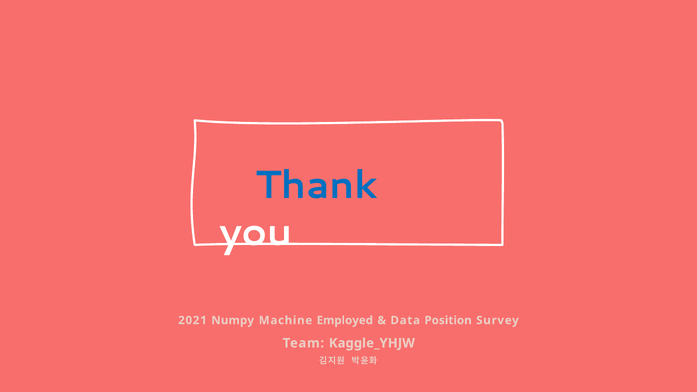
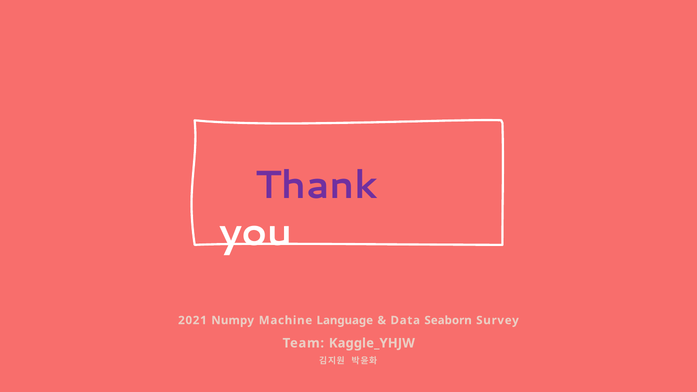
Thank colour: blue -> purple (317, 185)
Employed: Employed -> Language (345, 320)
Position: Position -> Seaborn (448, 320)
